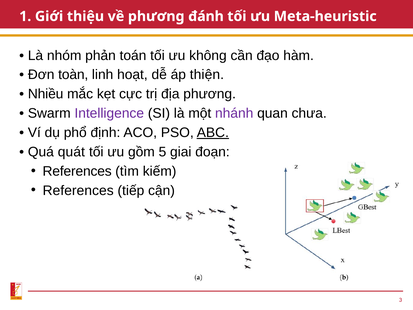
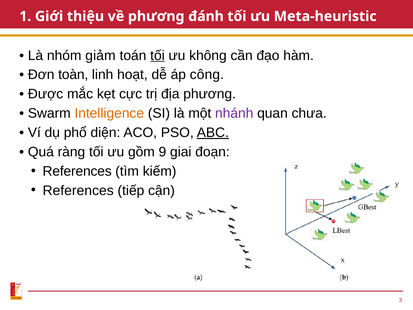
phản: phản -> giảm (100, 55)
tối underline: none -> present (157, 55)
thiện: thiện -> công (207, 75)
Nhiều: Nhiều -> Được (46, 94)
Intelligence colour: purple -> orange (109, 113)
định: định -> diện (105, 133)
quát: quát -> ràng (71, 152)
5: 5 -> 9 (162, 152)
